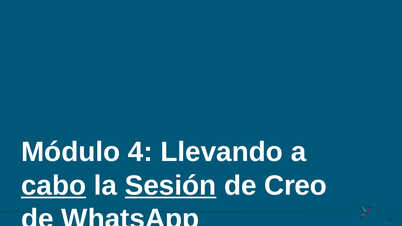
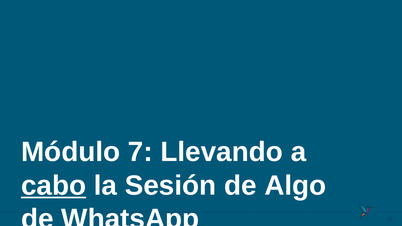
4: 4 -> 7 (140, 152)
Sesión underline: present -> none (171, 186)
Creo: Creo -> Algo (295, 186)
